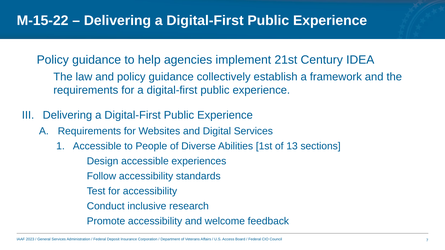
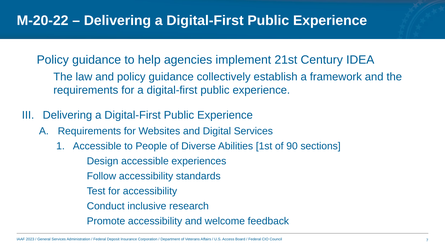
M-15-22: M-15-22 -> M-20-22 (43, 21)
13: 13 -> 90 (292, 146)
